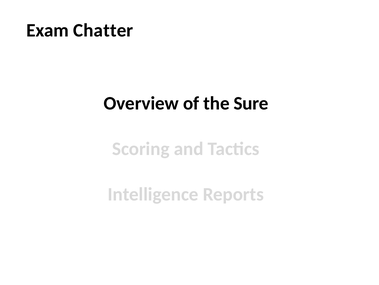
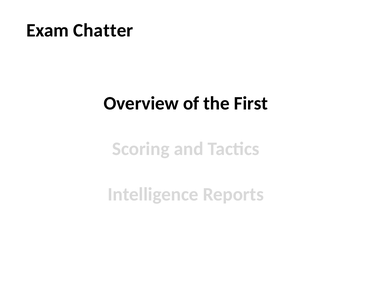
Sure: Sure -> First (251, 103)
